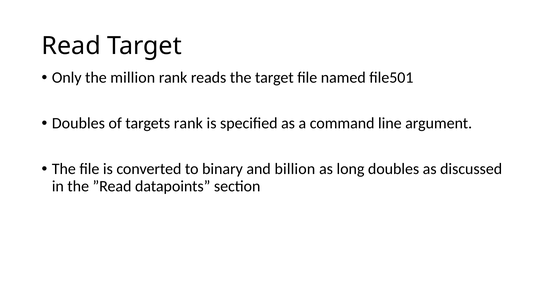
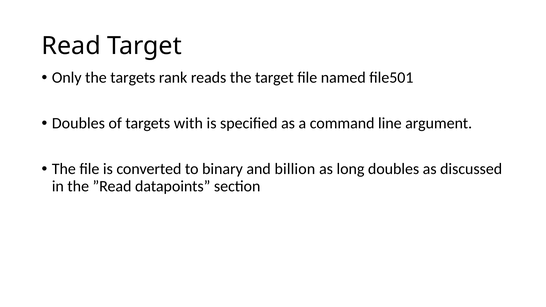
the million: million -> targets (133, 78)
targets rank: rank -> with (188, 123)
